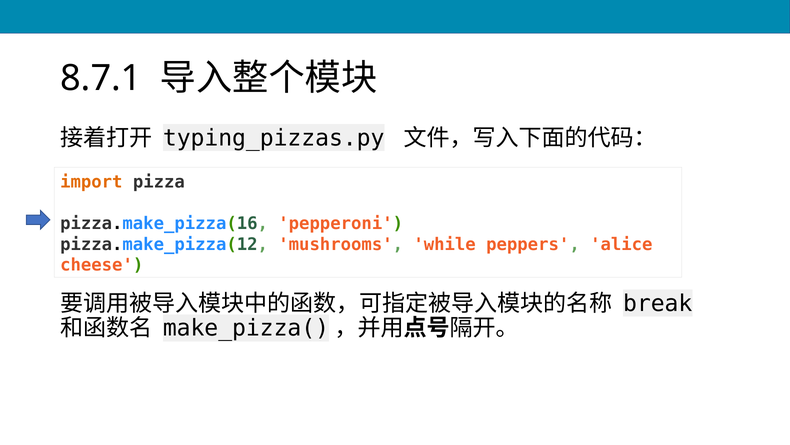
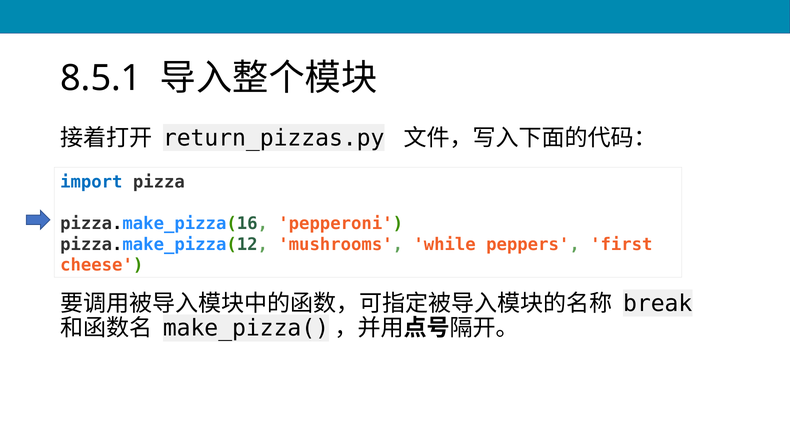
8.7.1: 8.7.1 -> 8.5.1 (101, 78)
typing_pizzas.py: typing_pizzas.py -> return_pizzas.py (274, 138)
import colour: orange -> blue (91, 182)
alice: alice -> first (621, 244)
